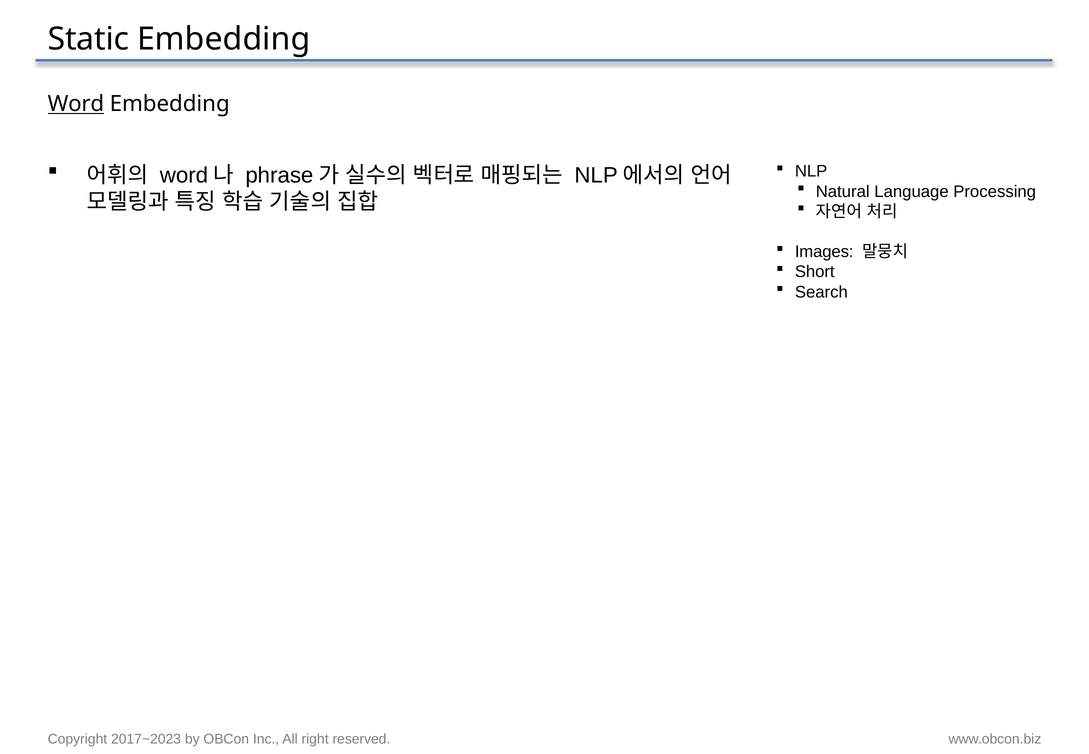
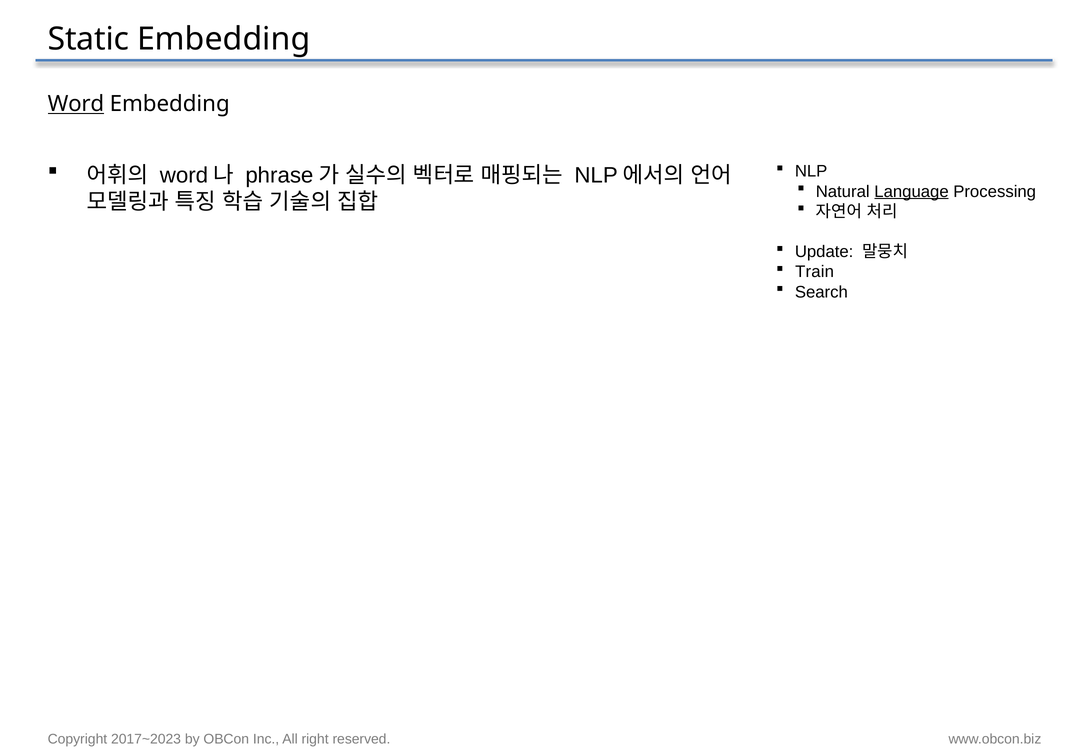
Language underline: none -> present (912, 192)
Images: Images -> Update (824, 252)
Short: Short -> Train (815, 272)
